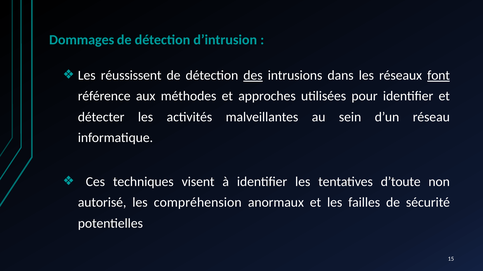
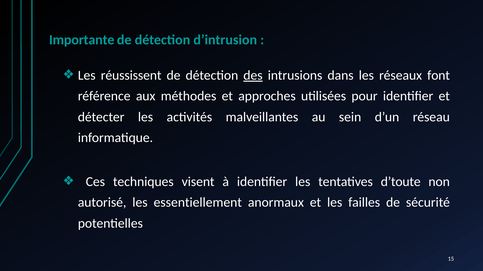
Dommages: Dommages -> Importante (82, 40)
font underline: present -> none (439, 76)
compréhension: compréhension -> essentiellement (198, 203)
